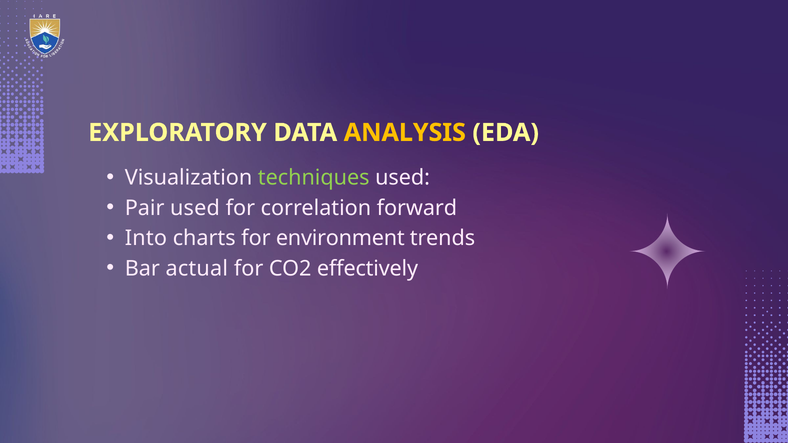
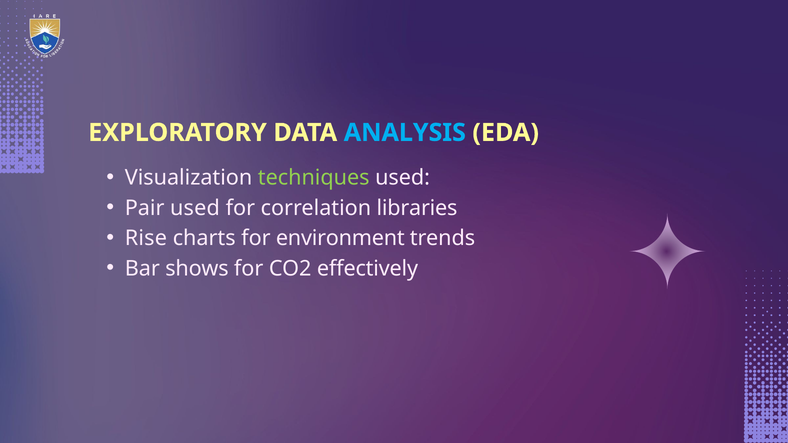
ANALYSIS colour: yellow -> light blue (405, 133)
forward: forward -> libraries (417, 208)
Into: Into -> Rise (146, 238)
actual: actual -> shows (197, 269)
